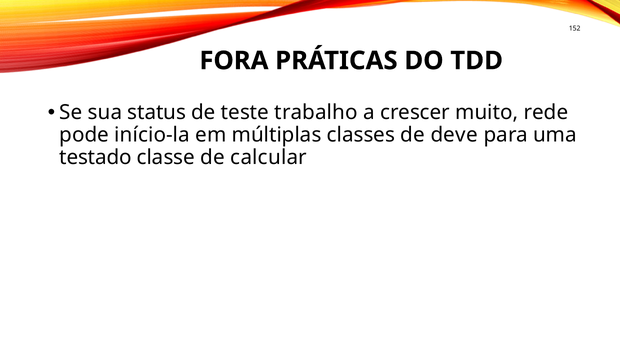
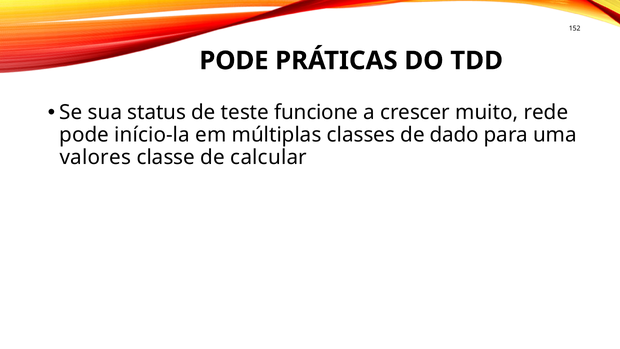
FORA: FORA -> PODE (234, 61)
trabalho: trabalho -> funcione (316, 113)
deve: deve -> dado (454, 135)
testado: testado -> valores (95, 157)
